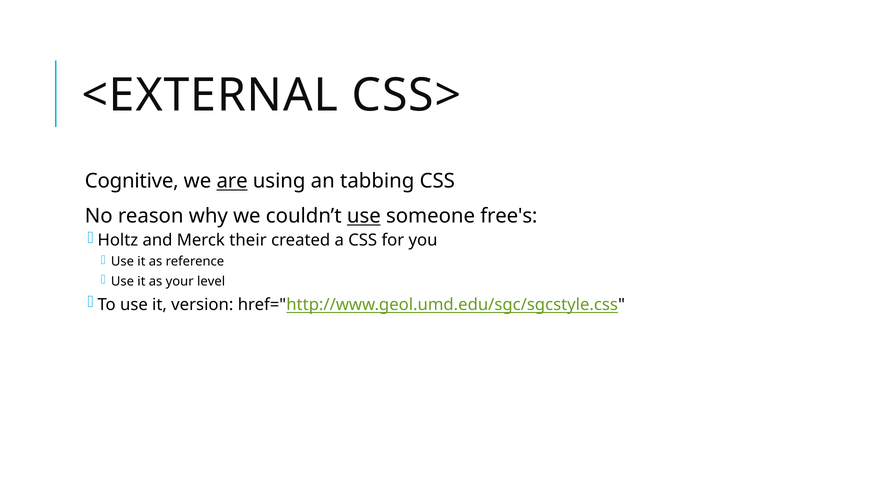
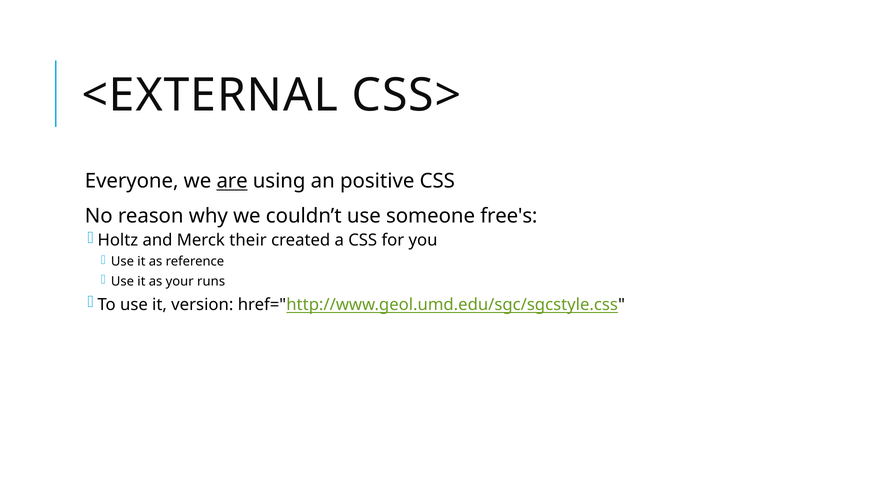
Cognitive: Cognitive -> Everyone (132, 181)
tabbing: tabbing -> positive (377, 181)
use underline: present -> none (364, 216)
level: level -> runs (211, 281)
